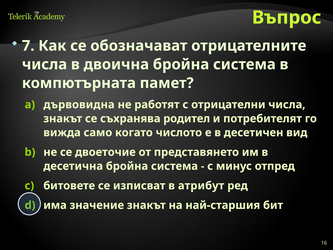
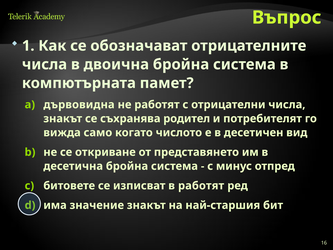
7: 7 -> 1 (28, 46)
двоеточие: двоеточие -> откриване (105, 152)
в атрибут: атрибут -> работят (201, 186)
